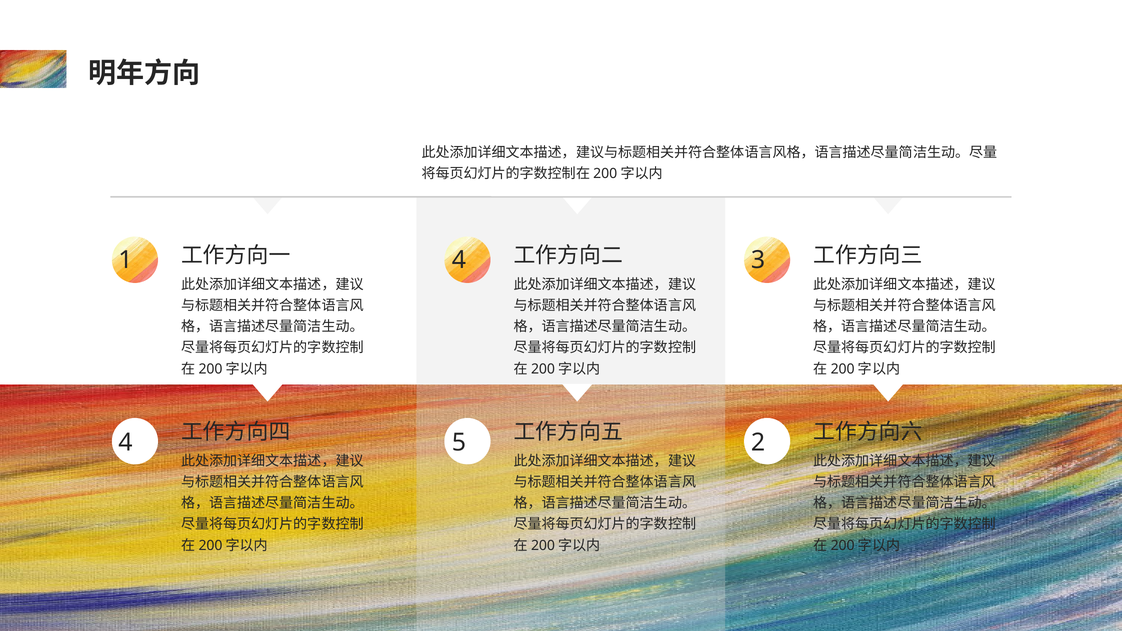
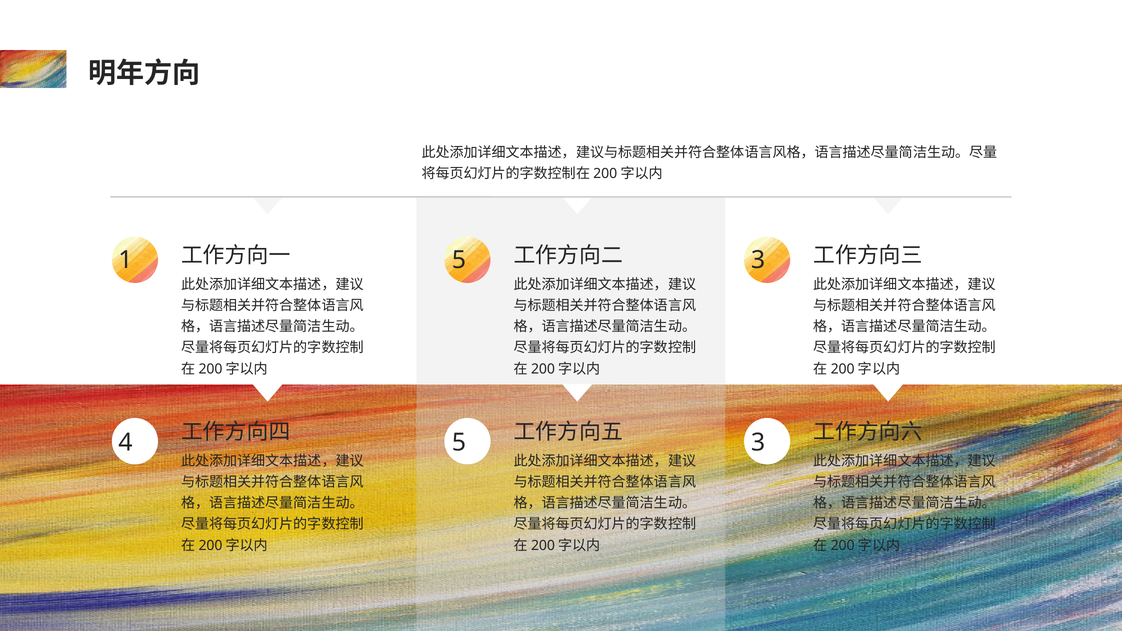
1 4: 4 -> 5 (459, 260)
4 5 2: 2 -> 3 (758, 443)
